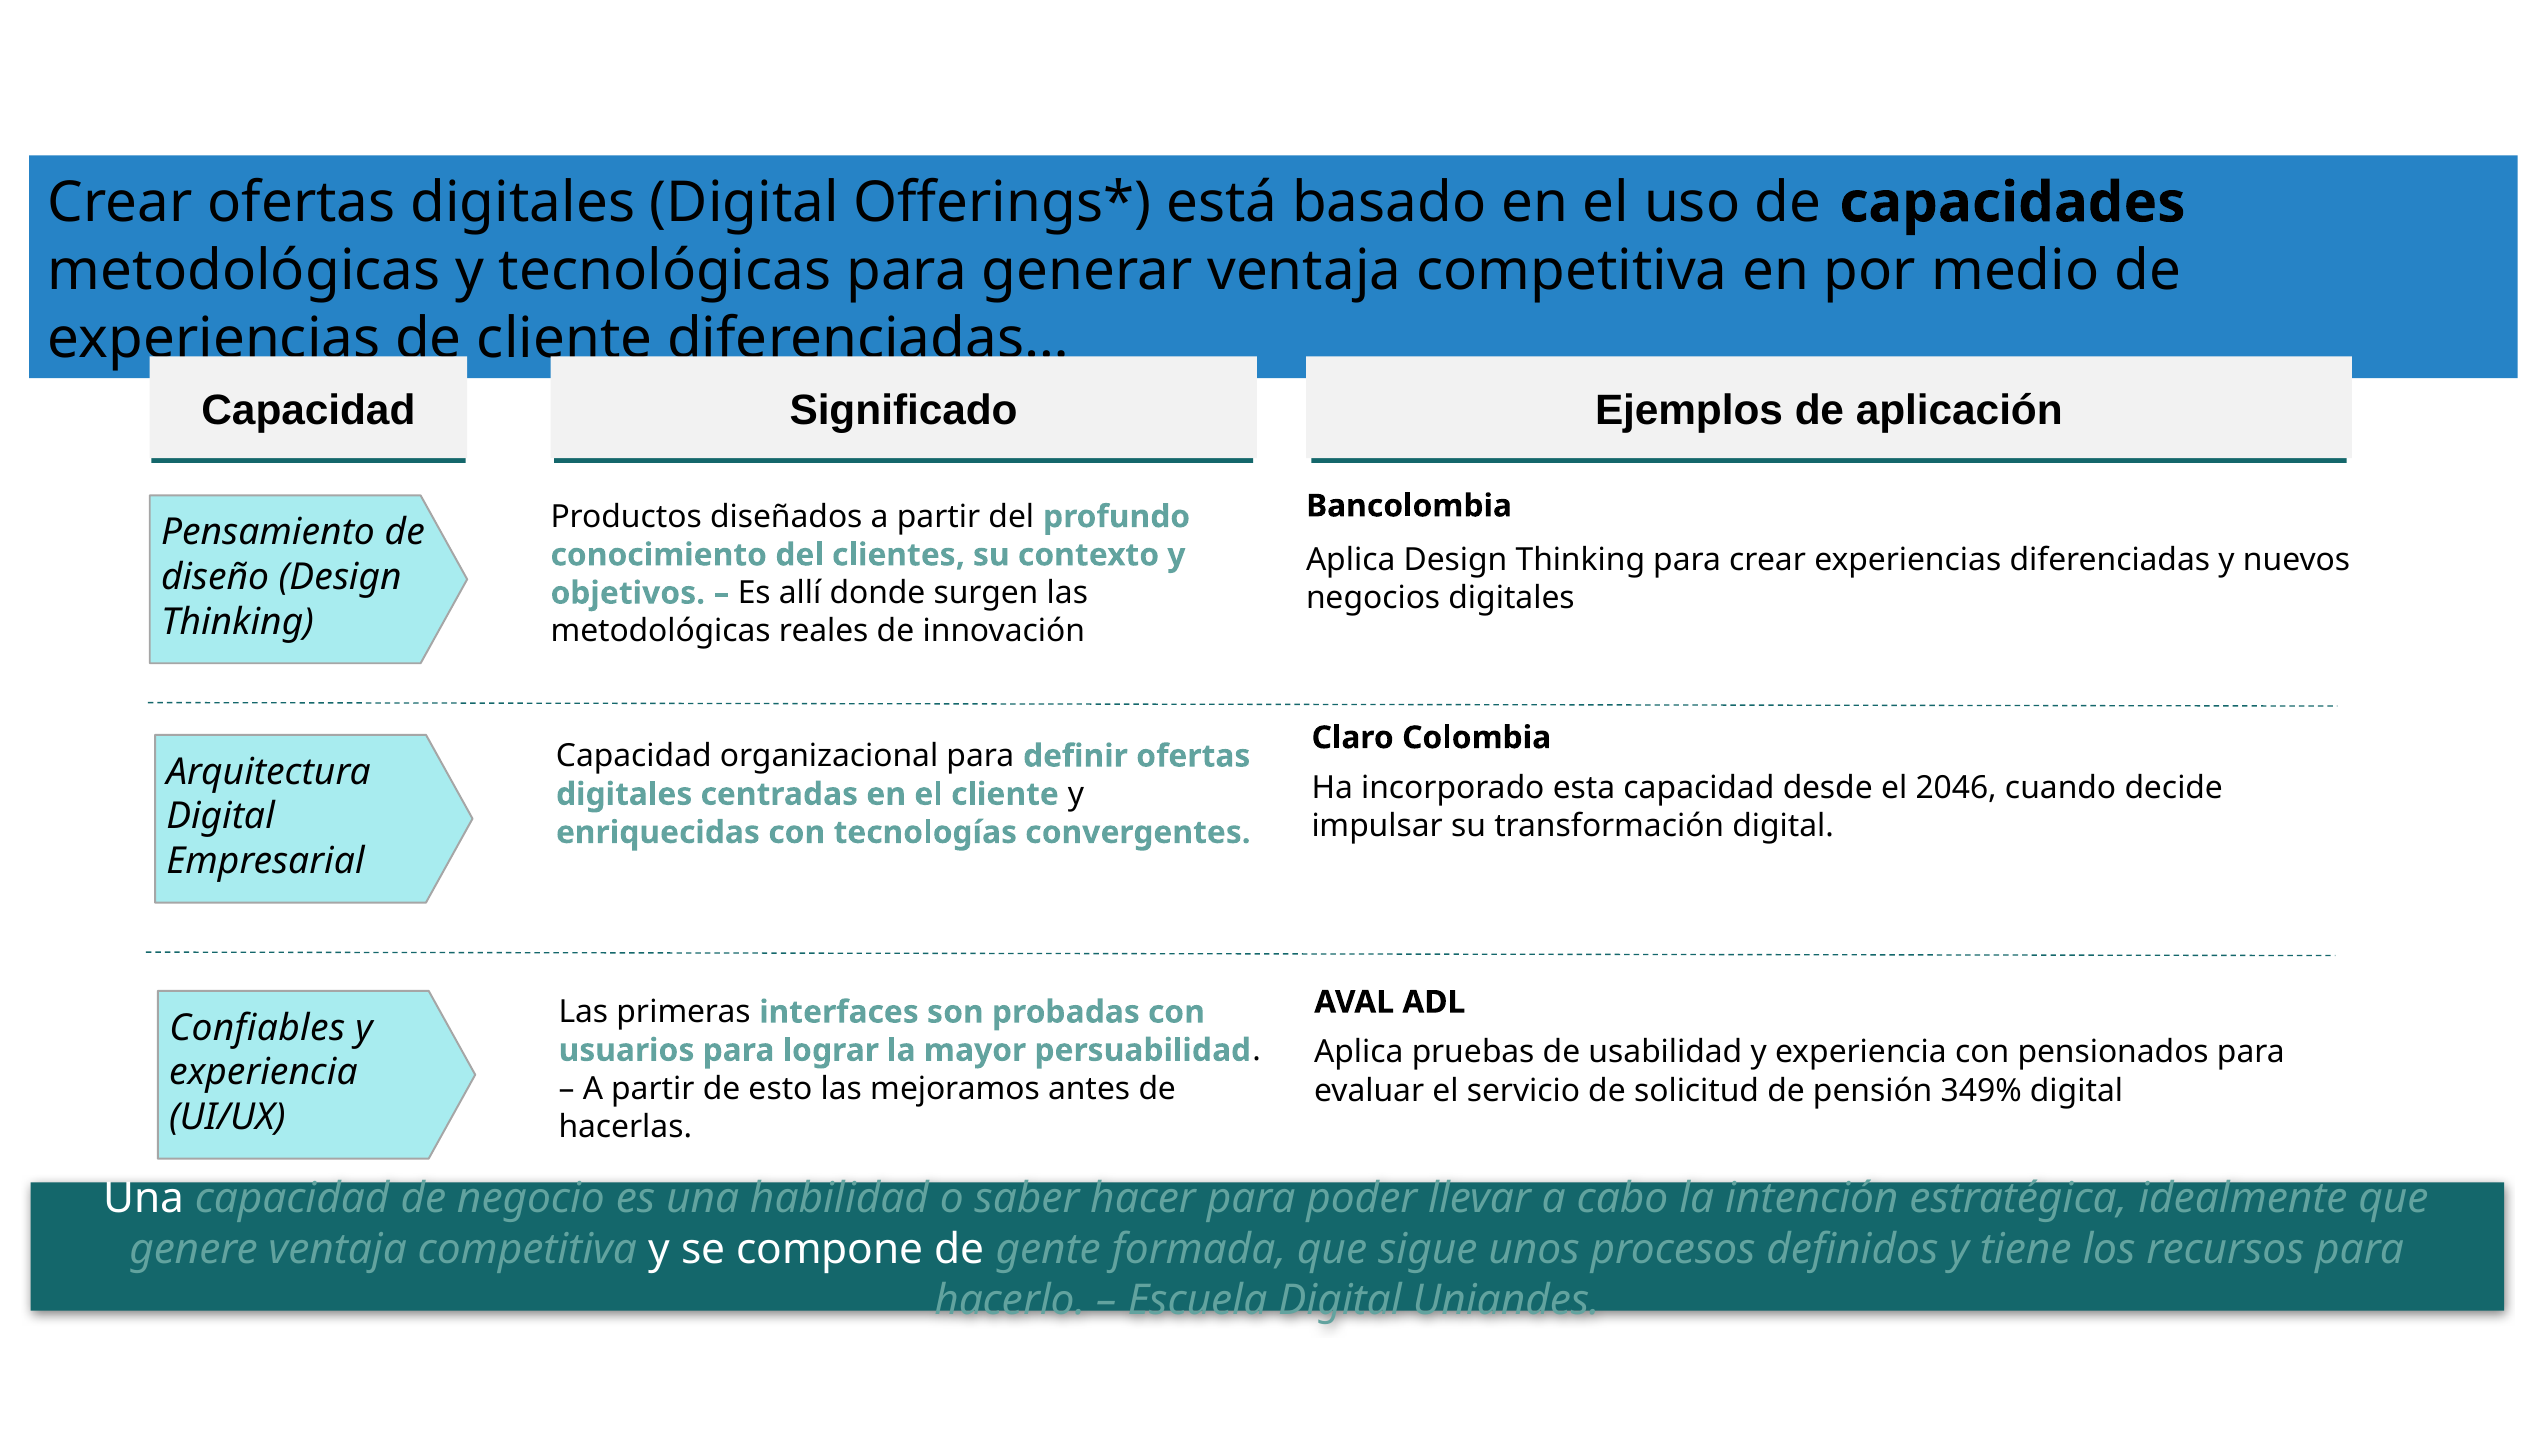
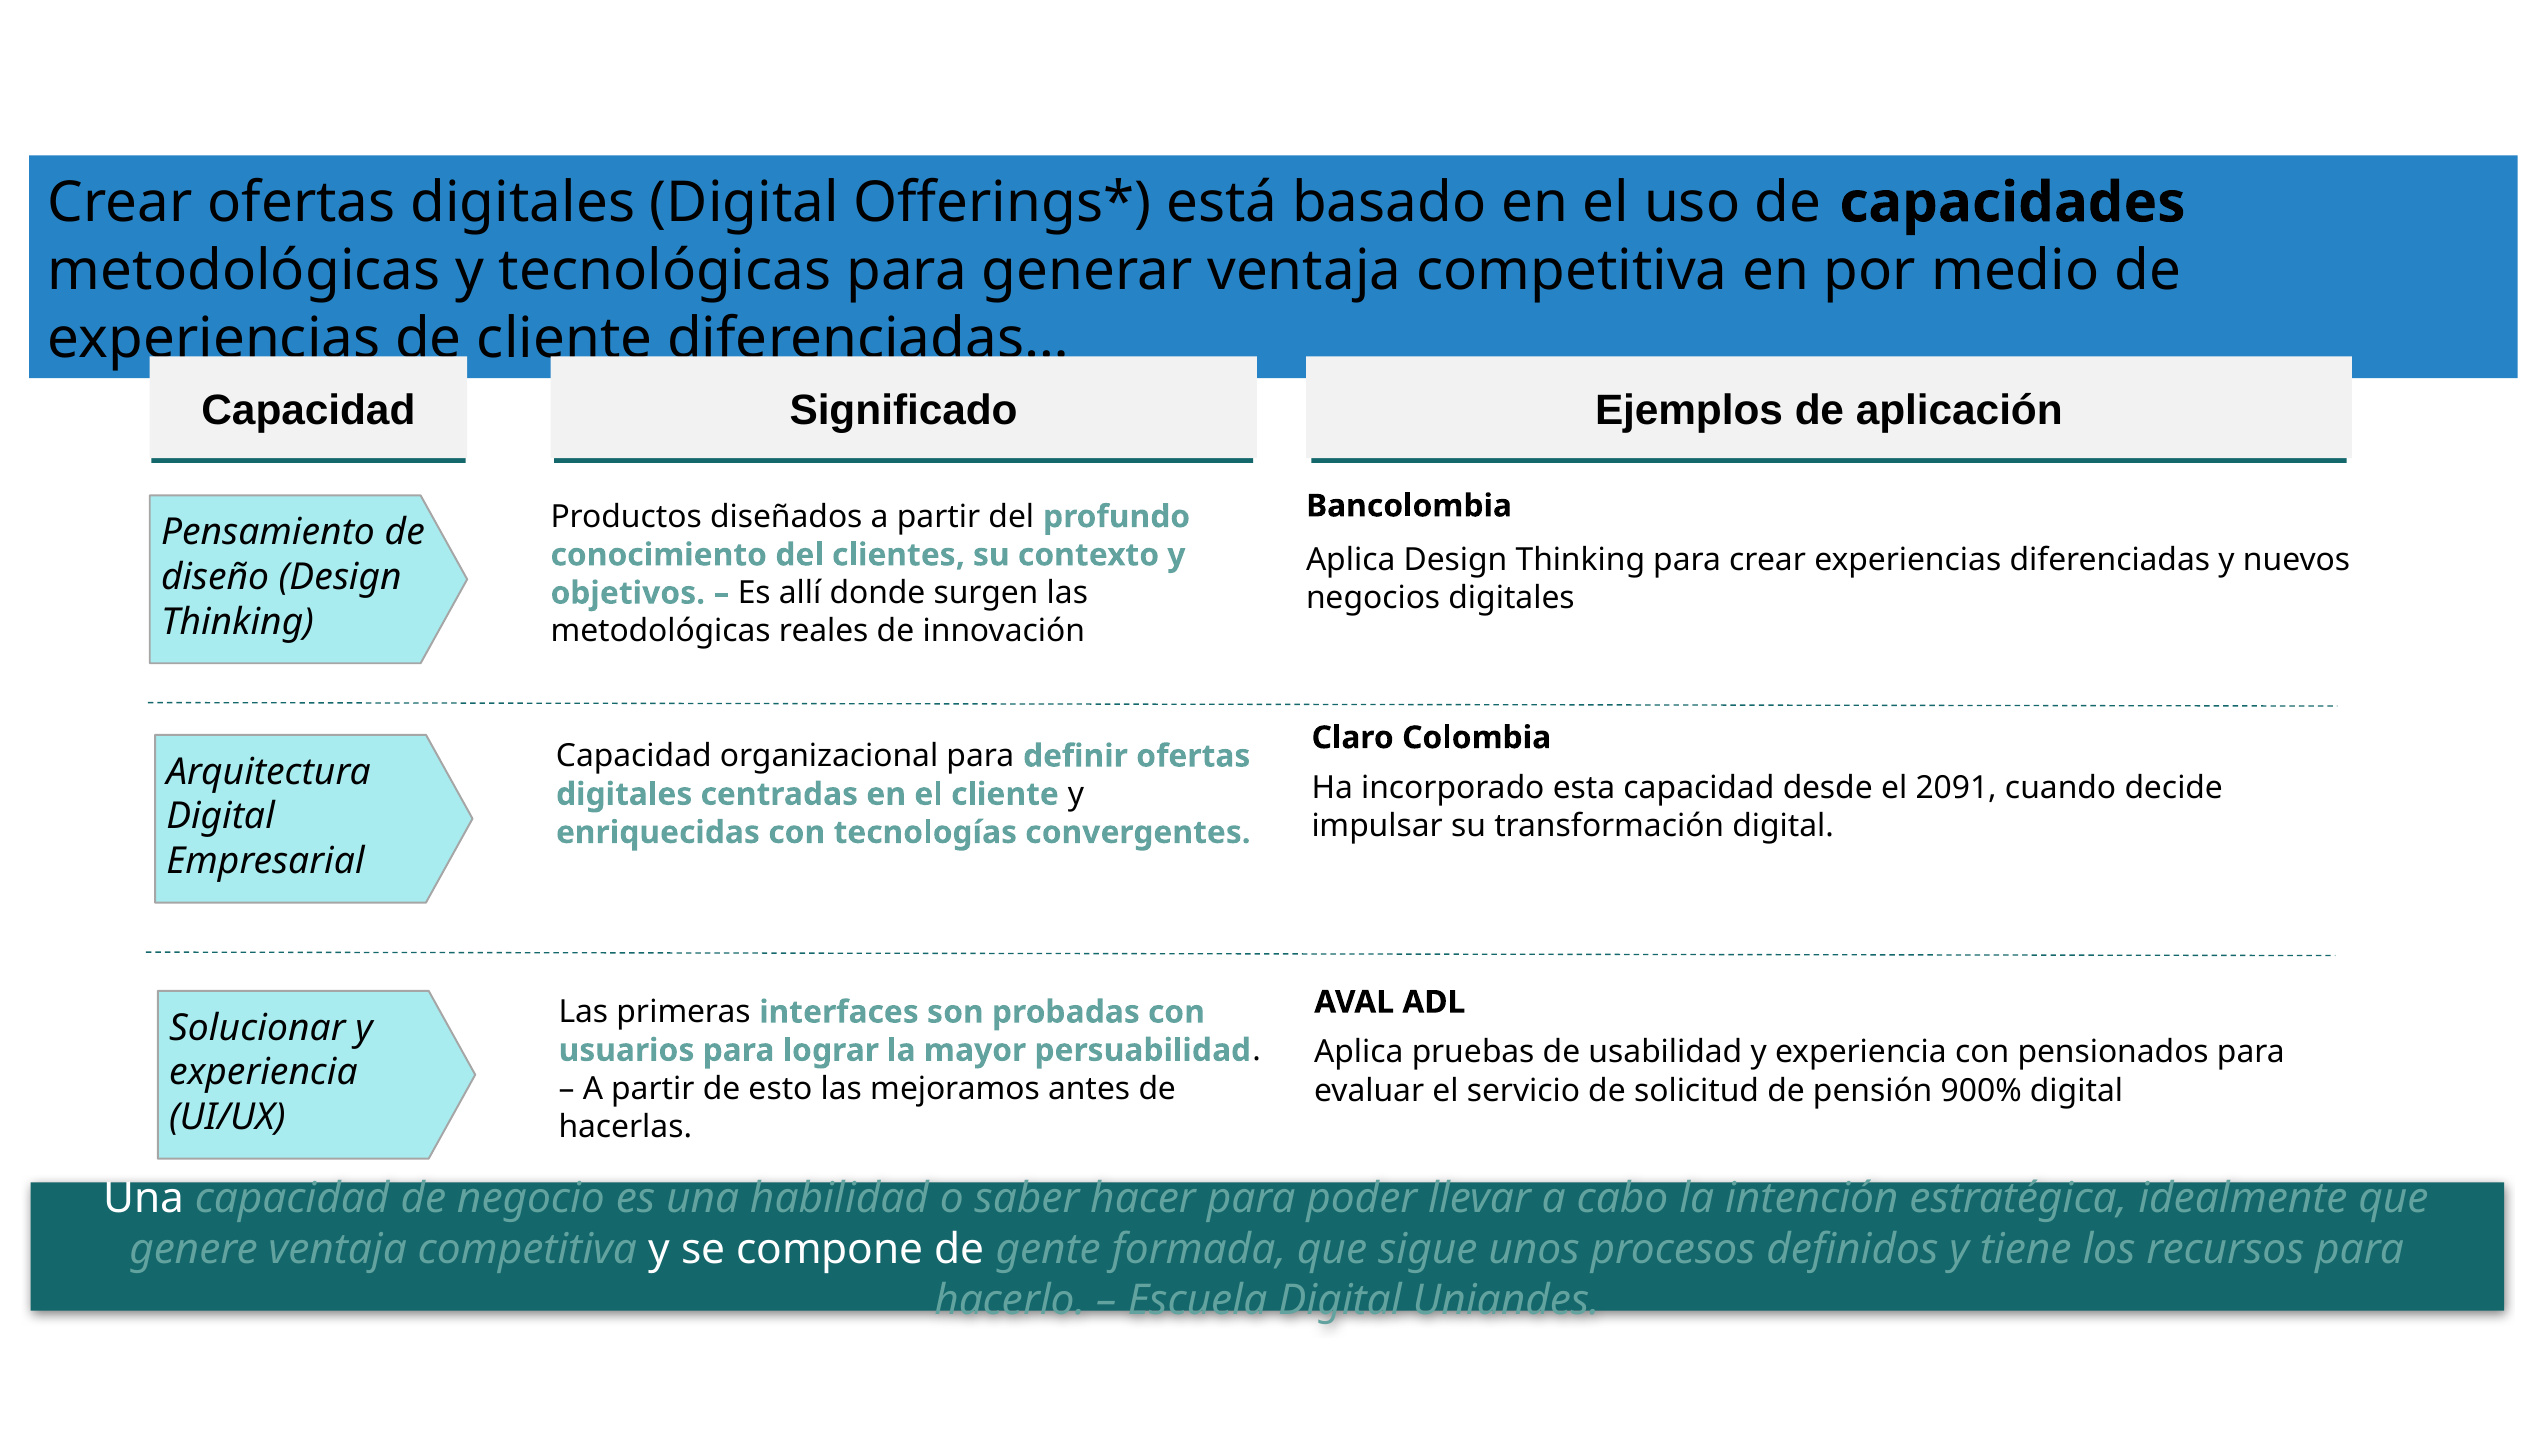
2046: 2046 -> 2091 (1956, 788)
Confiables: Confiables -> Solucionar (257, 1028)
349%: 349% -> 900% (1981, 1090)
